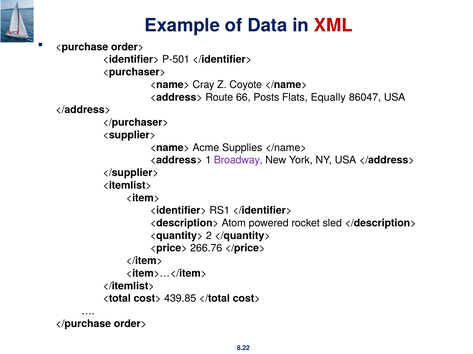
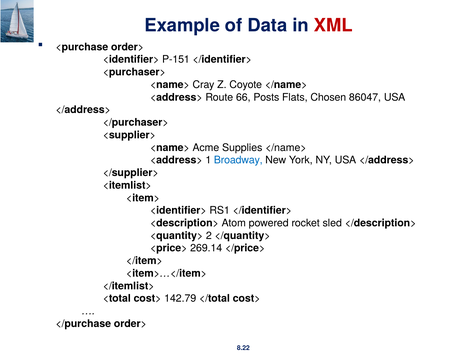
P-501: P-501 -> P-151 (176, 60)
Equally: Equally -> Chosen (328, 97)
Broadway colour: purple -> blue (238, 160)
266.76: 266.76 -> 269.14 (206, 249)
439.85: 439.85 -> 142.79 (180, 299)
